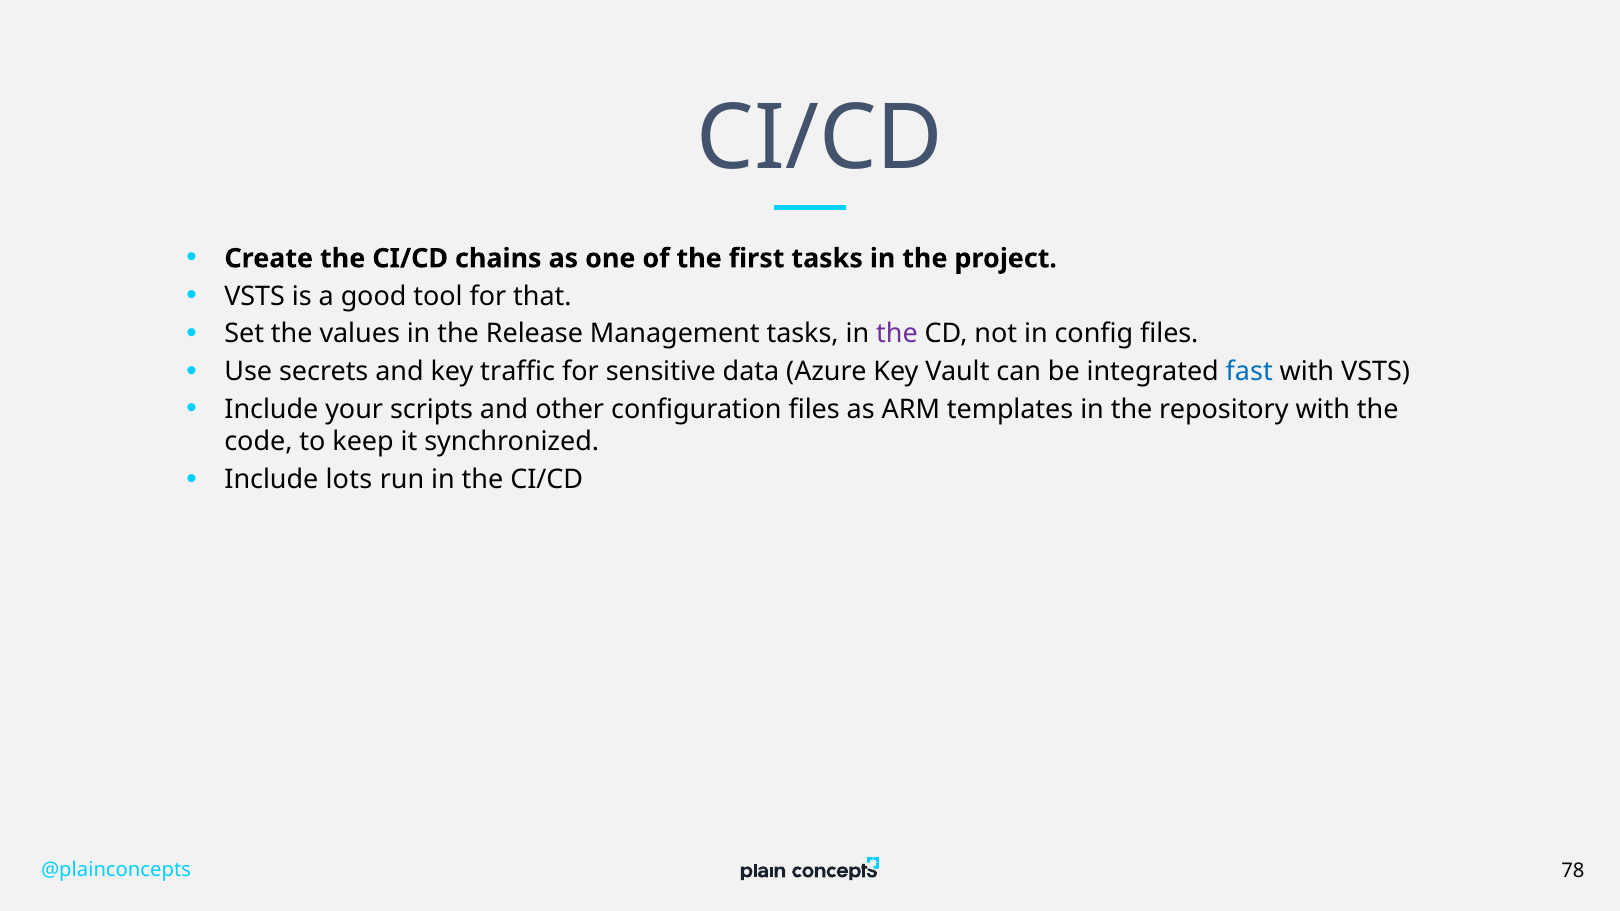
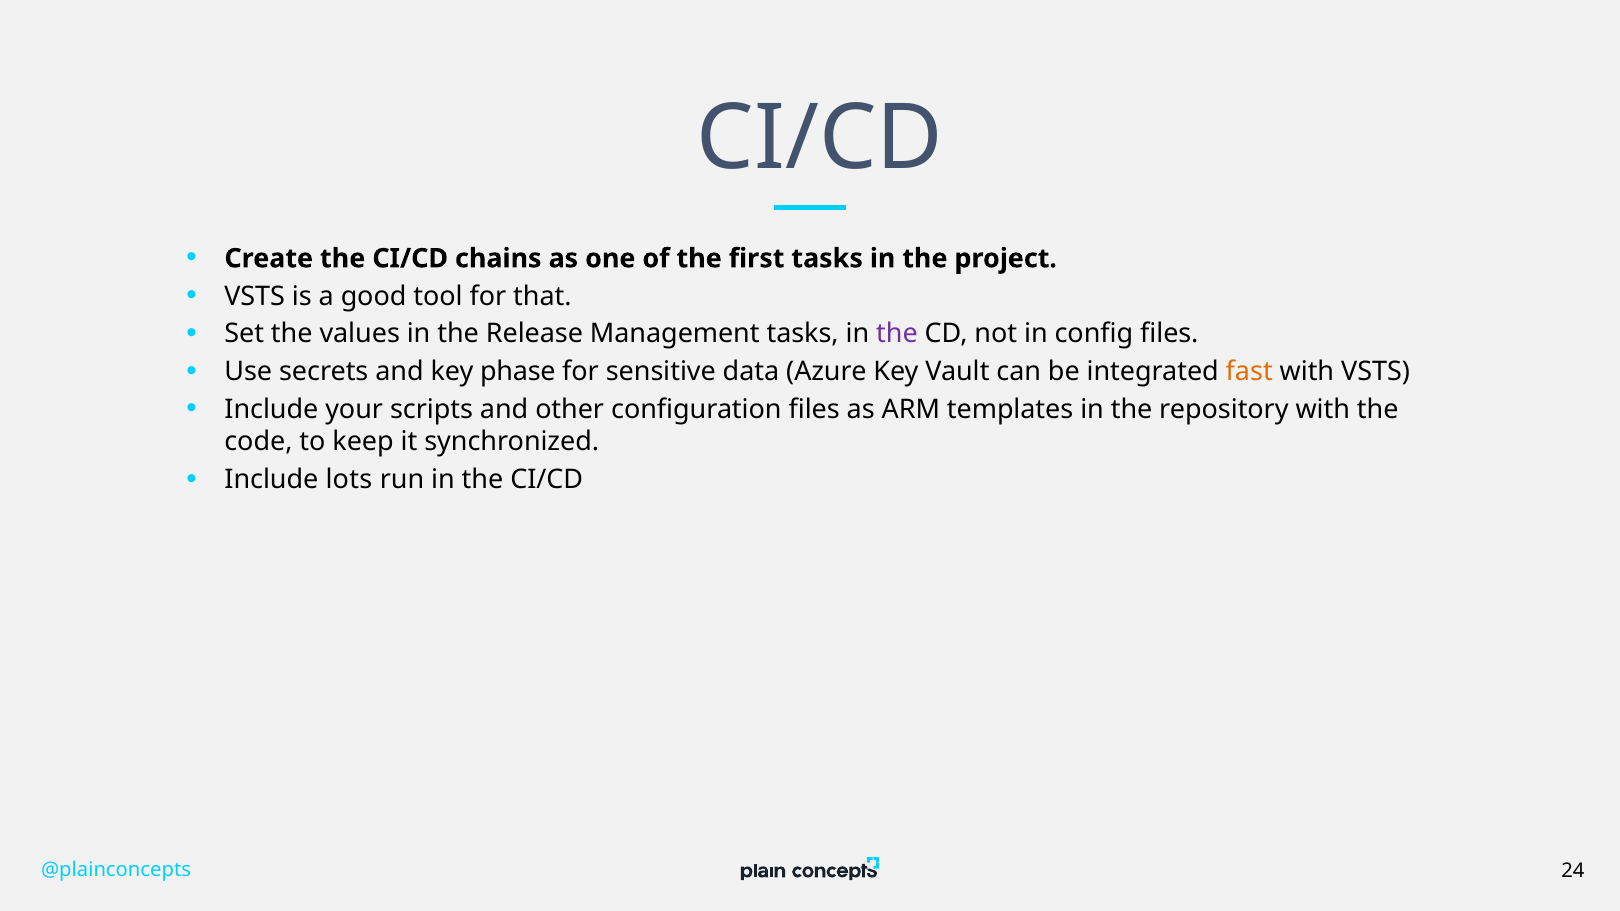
traffic: traffic -> phase (518, 372)
fast colour: blue -> orange (1249, 372)
78: 78 -> 24 (1573, 871)
